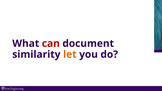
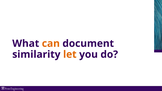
can colour: red -> orange (51, 44)
